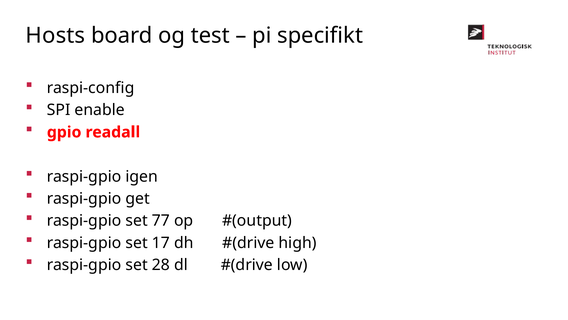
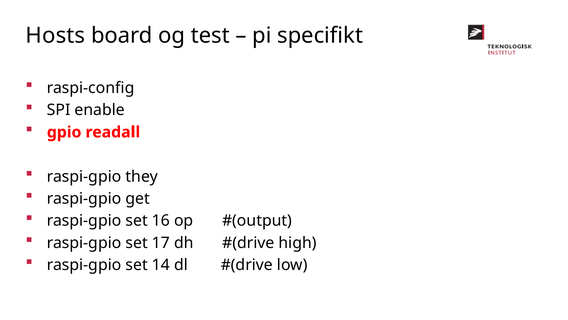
igen: igen -> they (142, 176)
77: 77 -> 16 (161, 220)
28: 28 -> 14 (161, 265)
